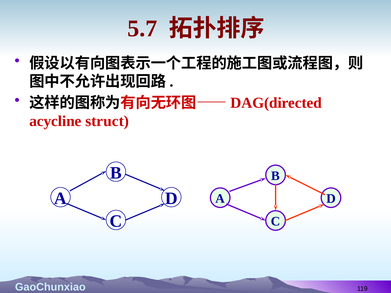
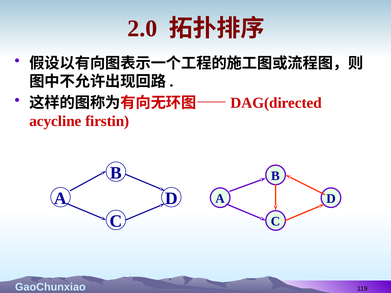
5.7: 5.7 -> 2.0 (142, 29)
struct: struct -> firstin (107, 121)
